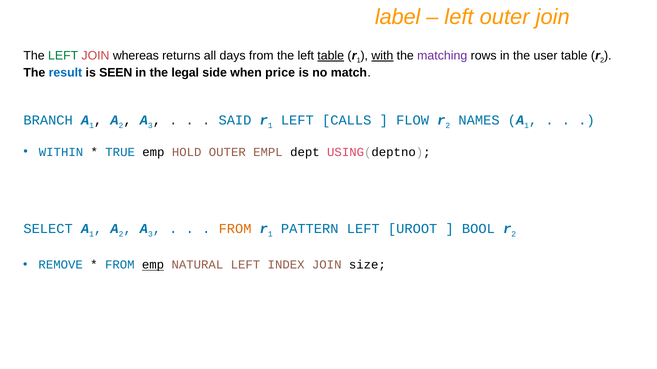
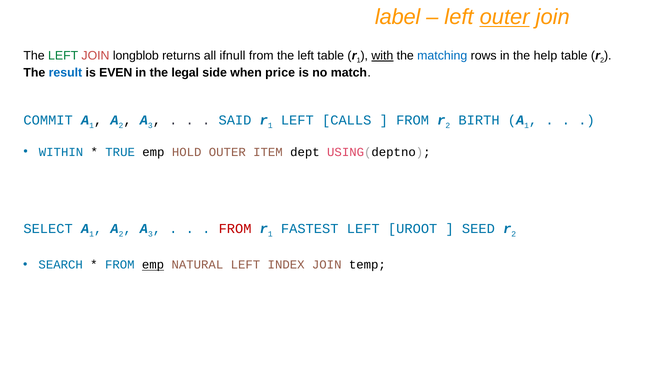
outer underline: none -> present (505, 17)
whereas: whereas -> longblob (136, 56)
days: days -> ifnull (233, 56)
table underline: present -> none (331, 56)
matching colour: purple -> blue (442, 56)
user: user -> help (545, 56)
SEEN: SEEN -> EVEN (116, 73)
BRANCH: BRANCH -> COMMIT (48, 121)
FLOW: FLOW -> FROM (413, 121)
NAMES: NAMES -> BIRTH (479, 121)
EMPL: EMPL -> ITEM (268, 152)
FROM colour: orange -> red (235, 229)
PATTERN: PATTERN -> FASTEST (310, 229)
BOOL: BOOL -> SEED (478, 229)
REMOVE: REMOVE -> SEARCH (61, 265)
size: size -> temp (367, 265)
